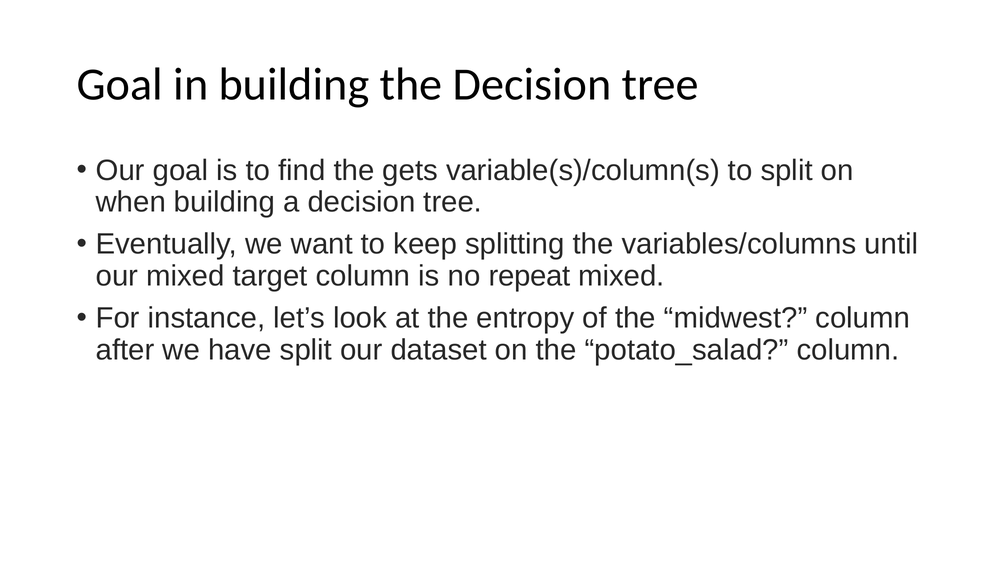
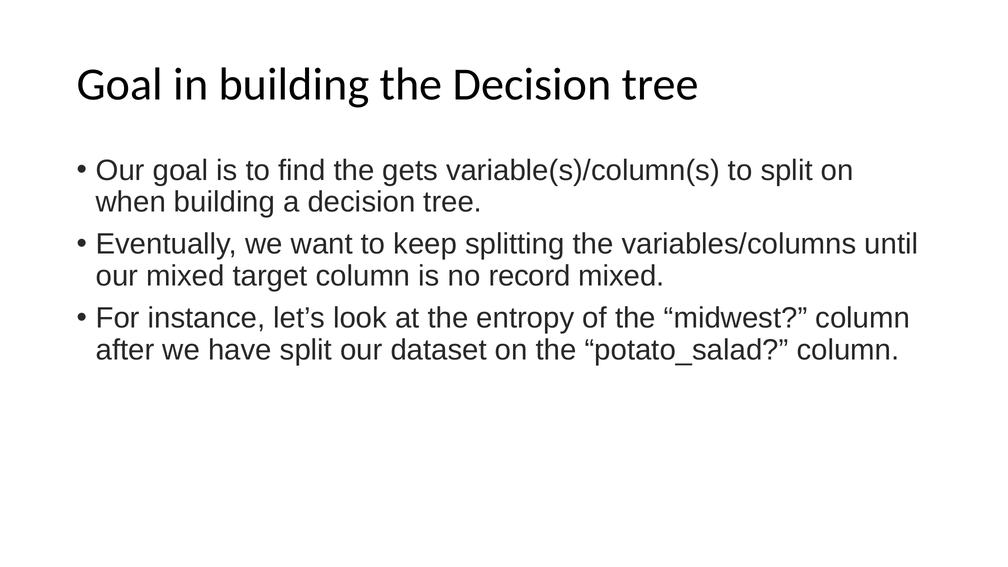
repeat: repeat -> record (529, 276)
